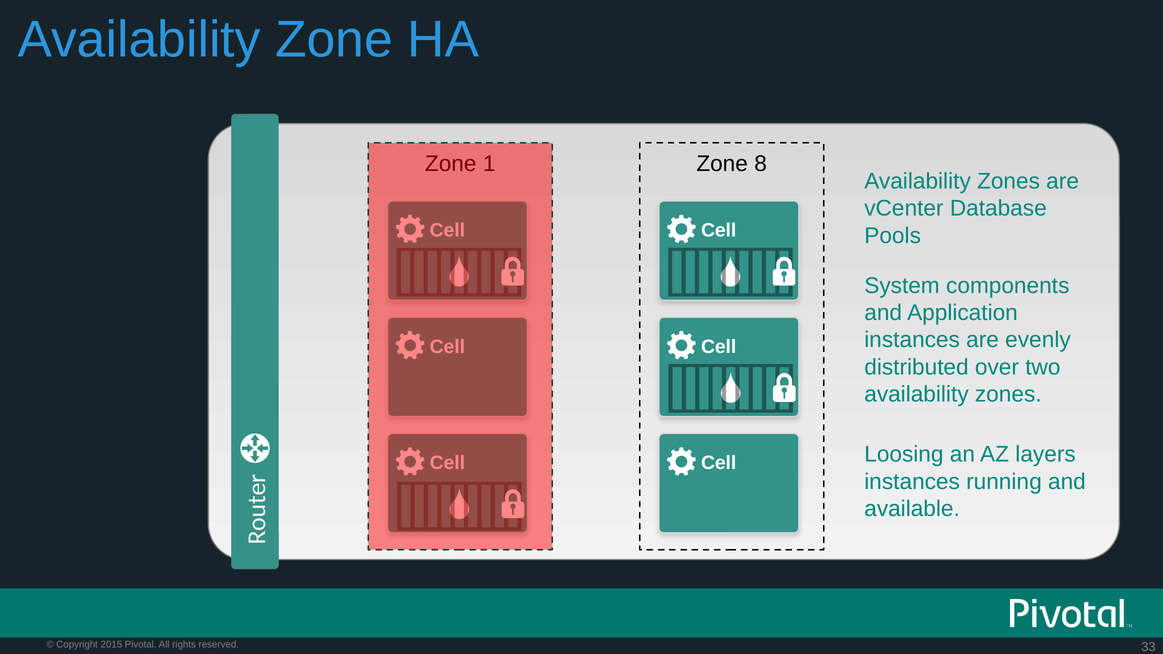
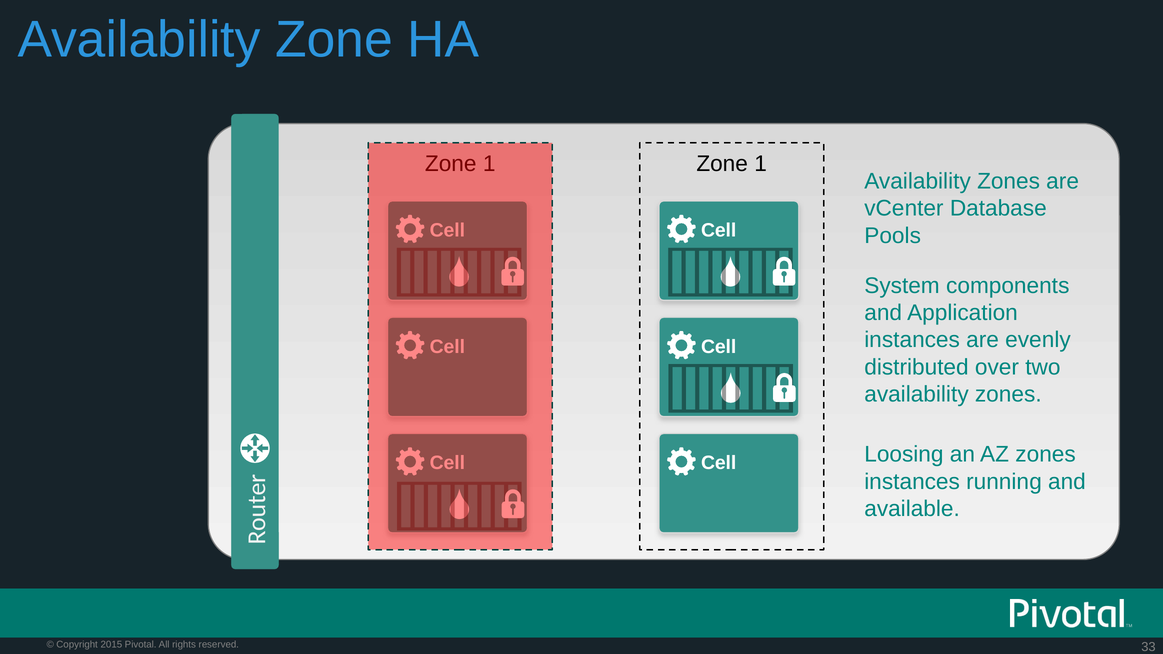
8: 8 -> 1 (761, 164)
AZ layers: layers -> zones (1046, 455)
